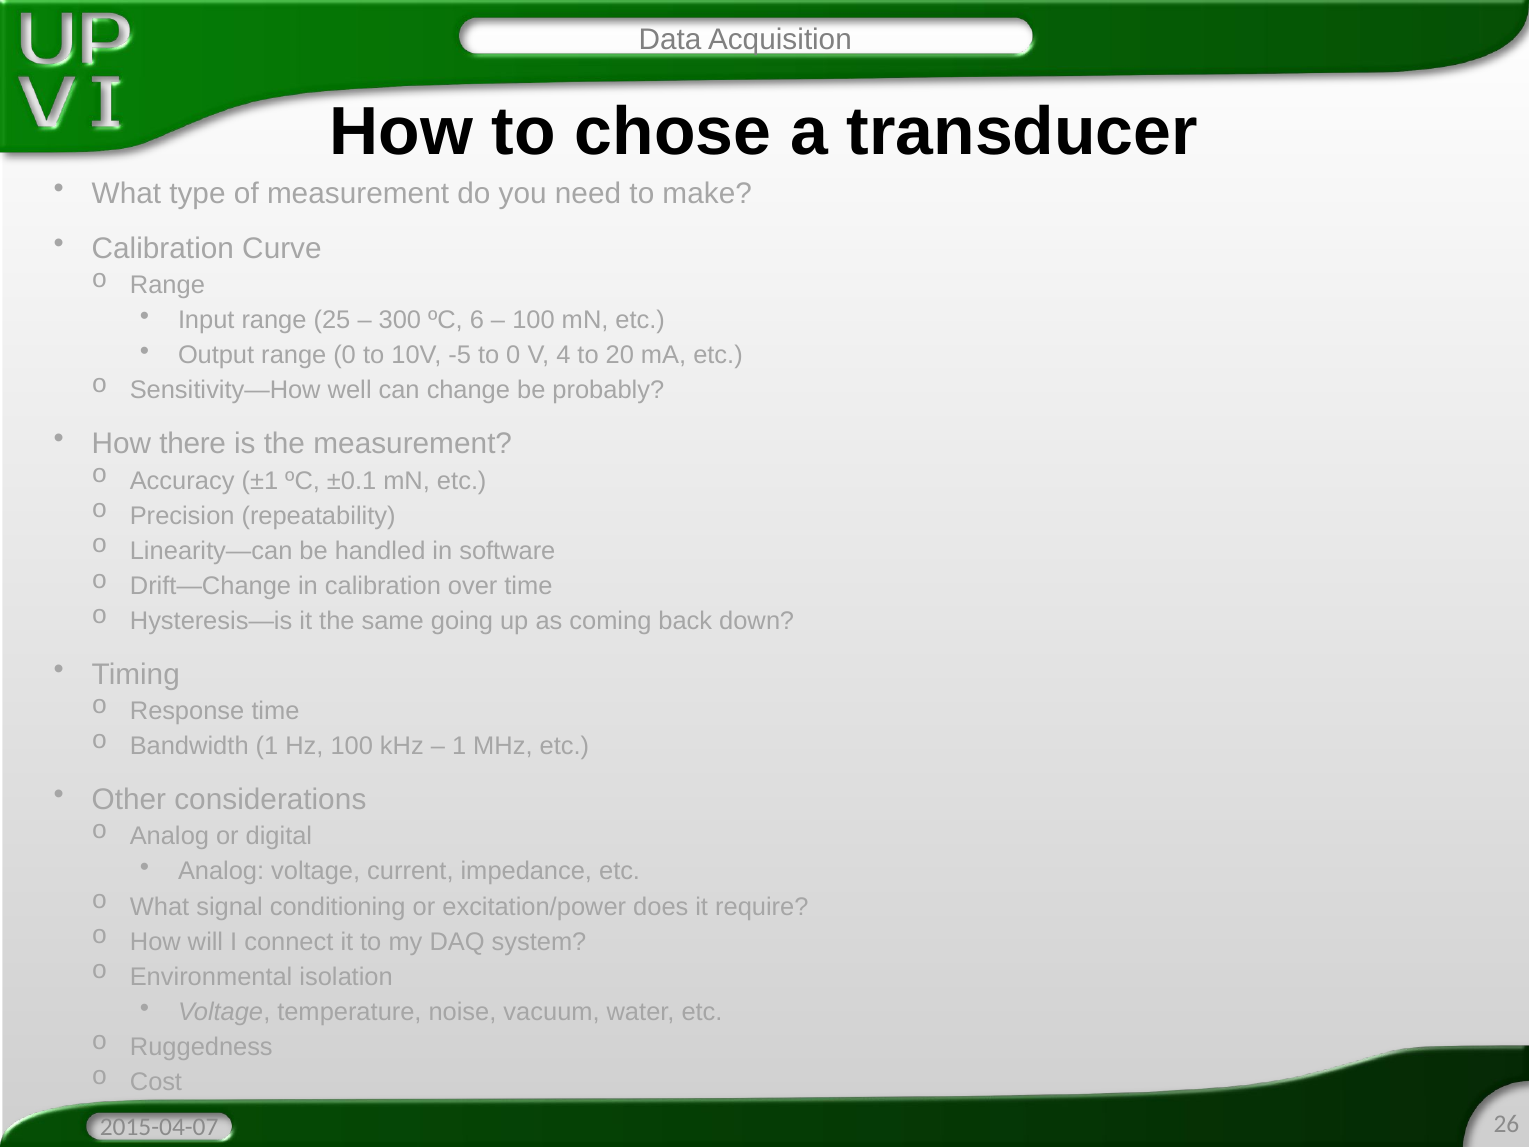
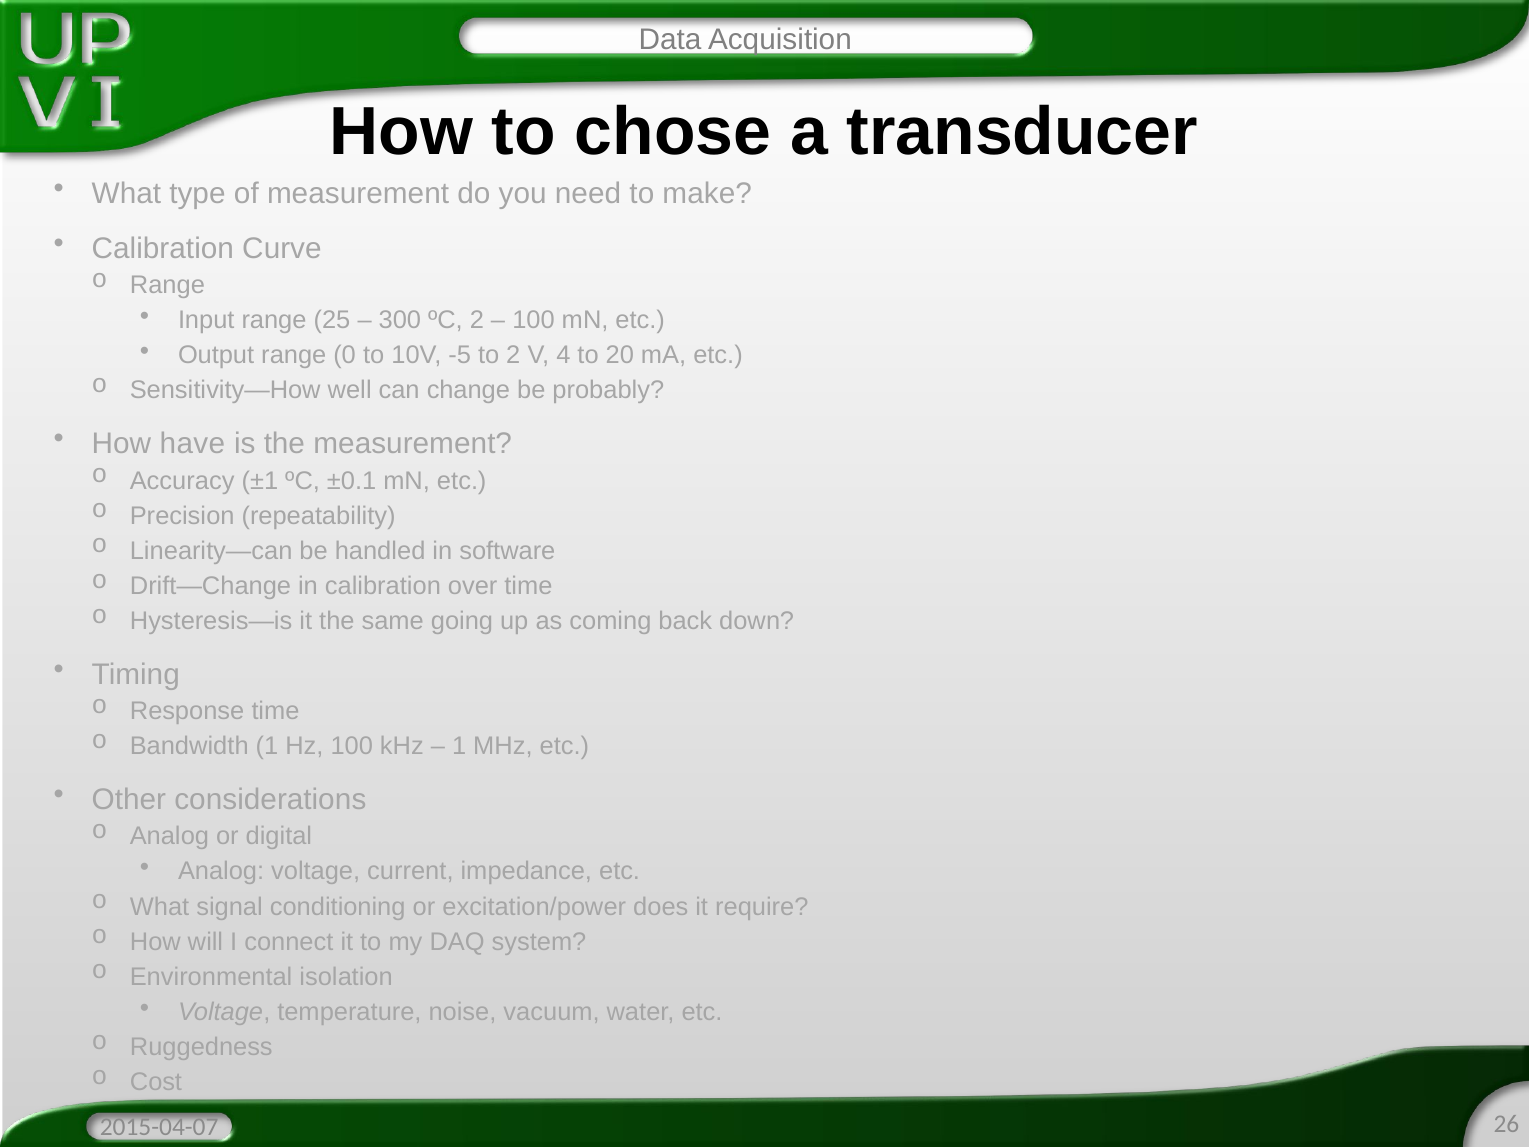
ºC 6: 6 -> 2 (477, 320)
to 0: 0 -> 2 (513, 355)
there: there -> have (192, 444)
